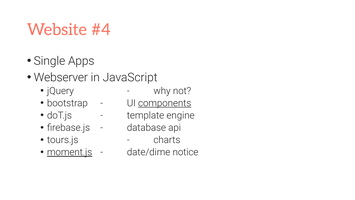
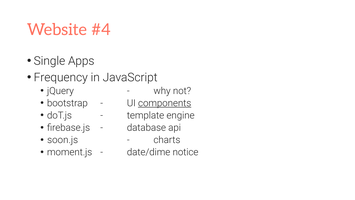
Webserver: Webserver -> Frequency (61, 77)
tours.js: tours.js -> soon.js (63, 140)
moment.js underline: present -> none (70, 152)
